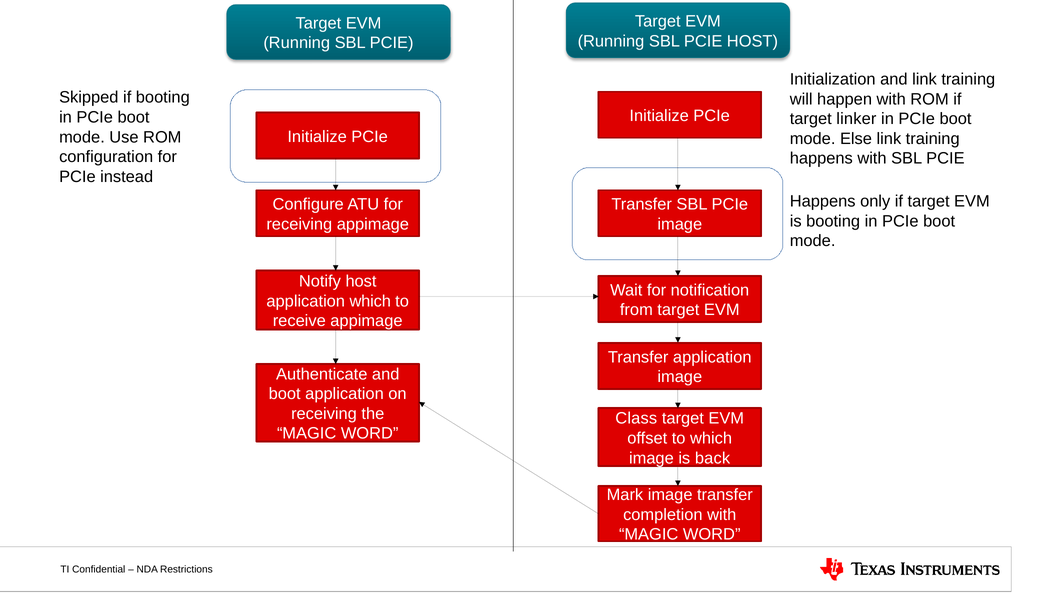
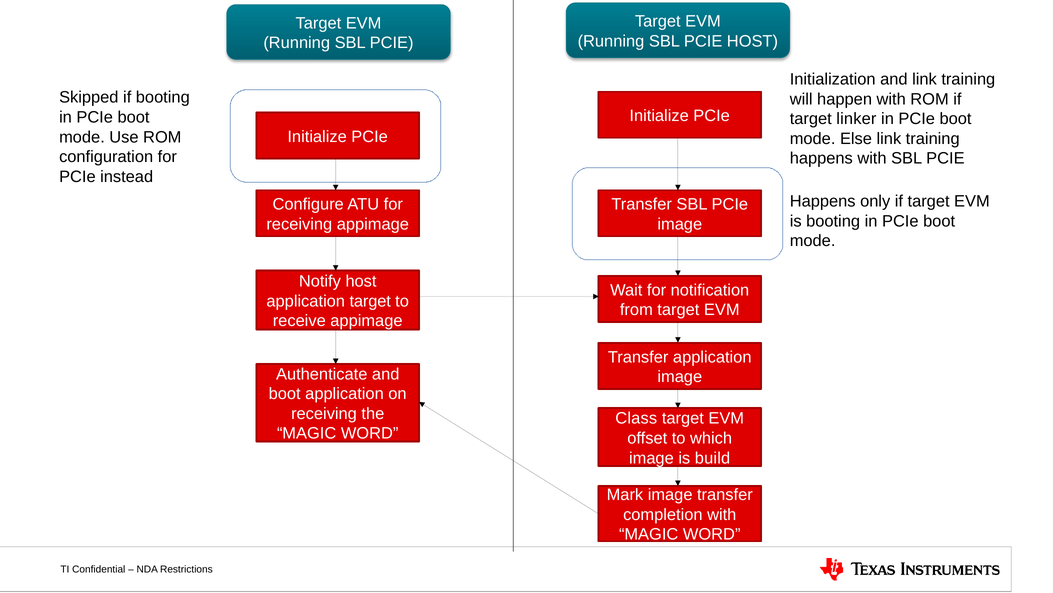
application which: which -> target (370, 301)
back: back -> build (713, 458)
